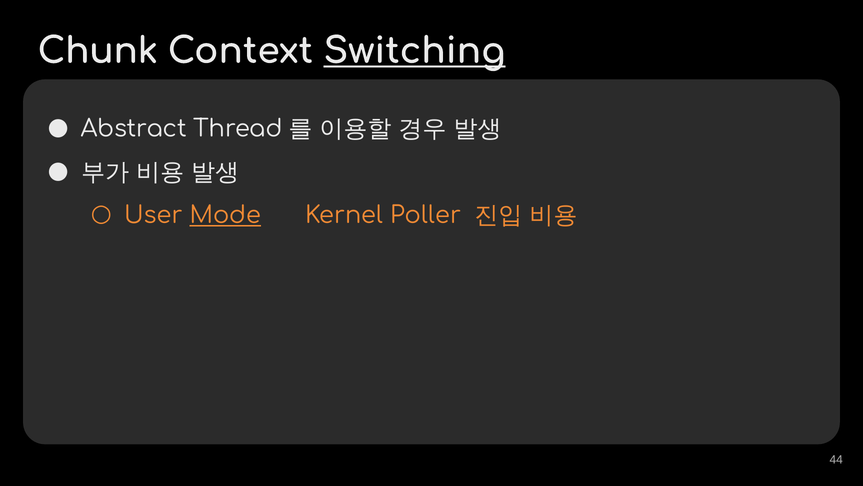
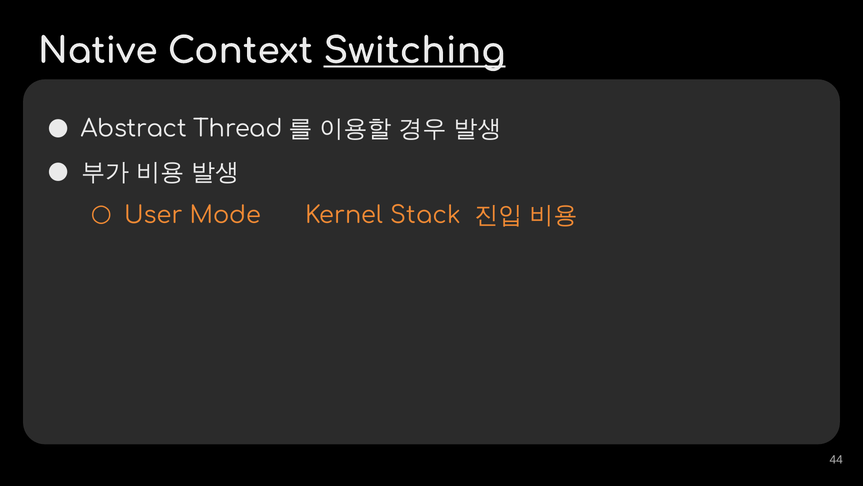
Chunk: Chunk -> Native (98, 51)
Mode underline: present -> none (225, 215)
Poller: Poller -> Stack (426, 215)
